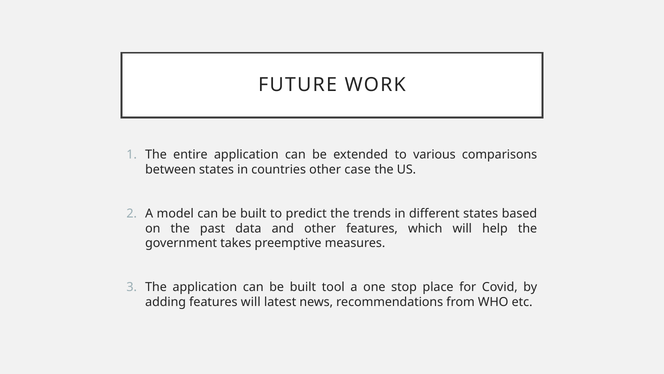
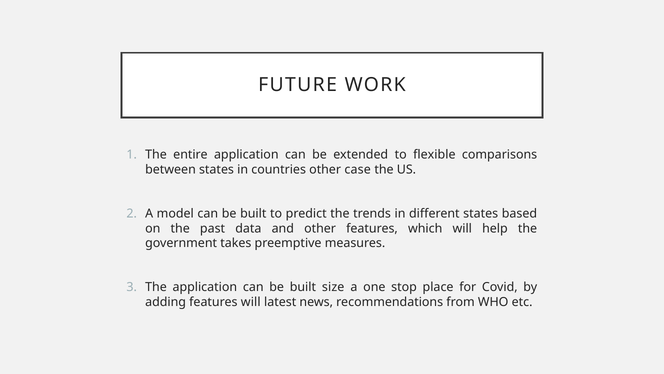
various: various -> flexible (434, 155)
tool: tool -> size (333, 287)
